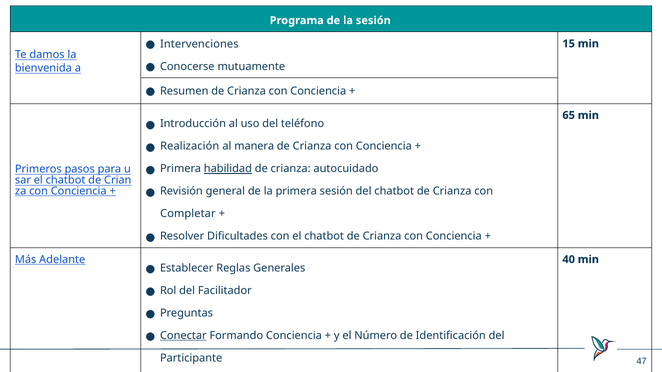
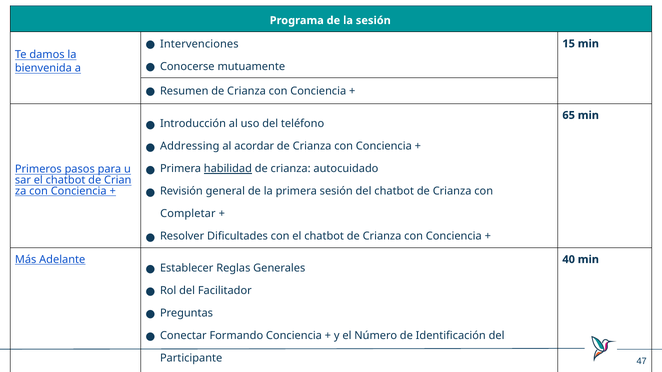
Realización: Realización -> Addressing (190, 146)
manera: manera -> acordar (254, 146)
Conectar underline: present -> none (183, 336)
